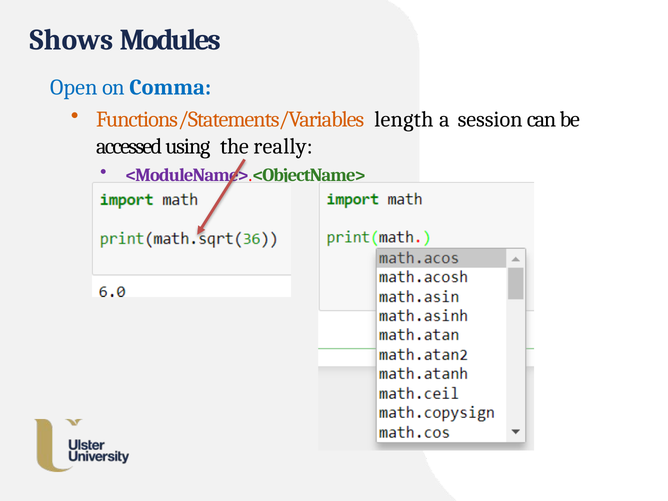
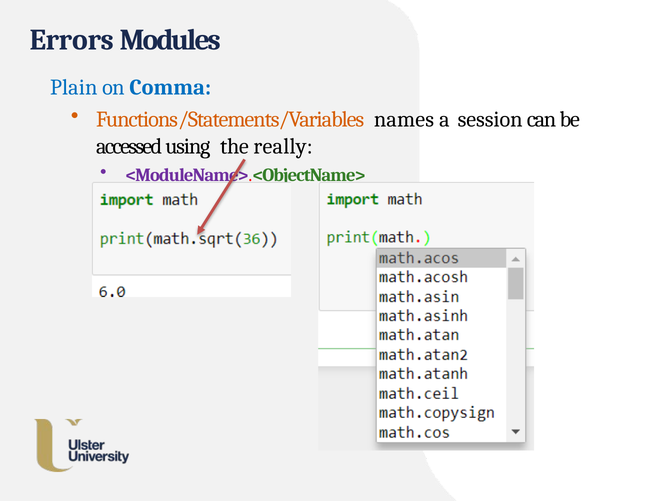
Shows: Shows -> Errors (72, 40)
Open: Open -> Plain (74, 88)
length: length -> names (404, 120)
